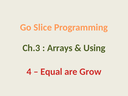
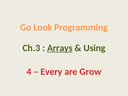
Slice: Slice -> Look (43, 27)
Arrays underline: none -> present (60, 48)
Equal: Equal -> Every (51, 72)
